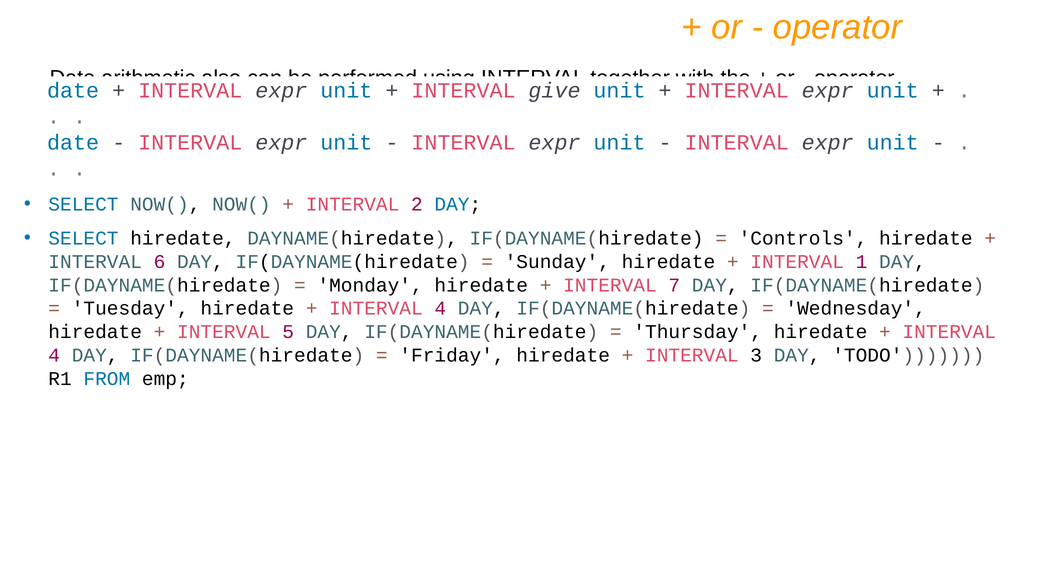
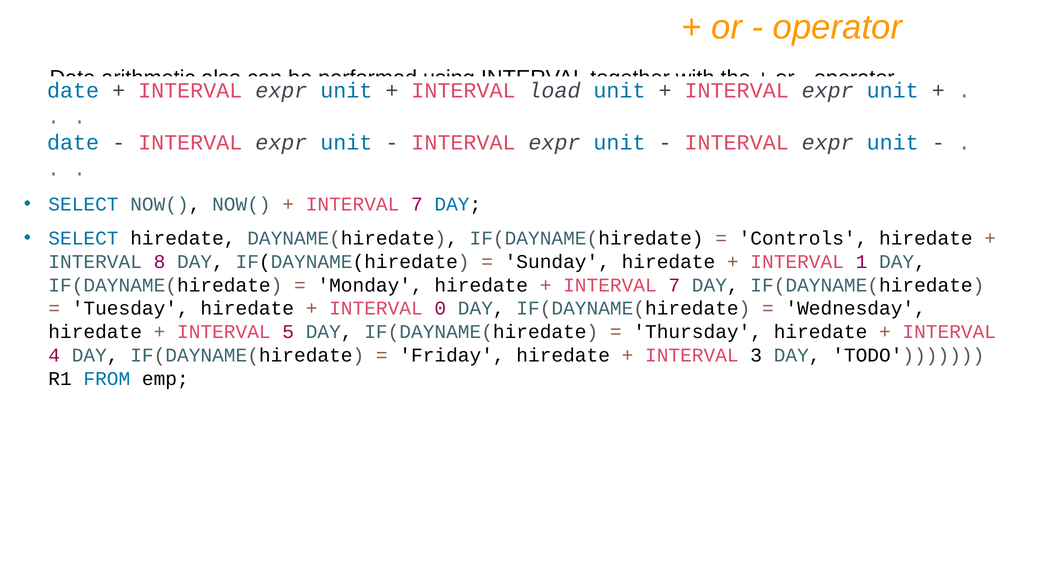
give: give -> load (555, 91)
2: 2 -> 7 (417, 205)
6: 6 -> 8 (160, 262)
4: 4 -> 0 (440, 308)
